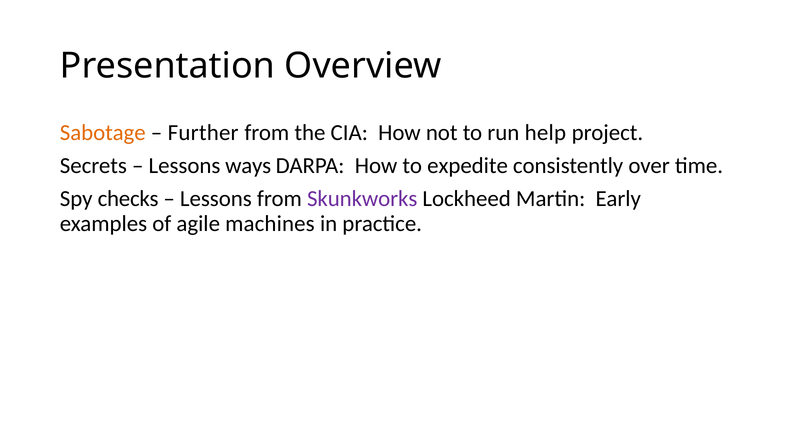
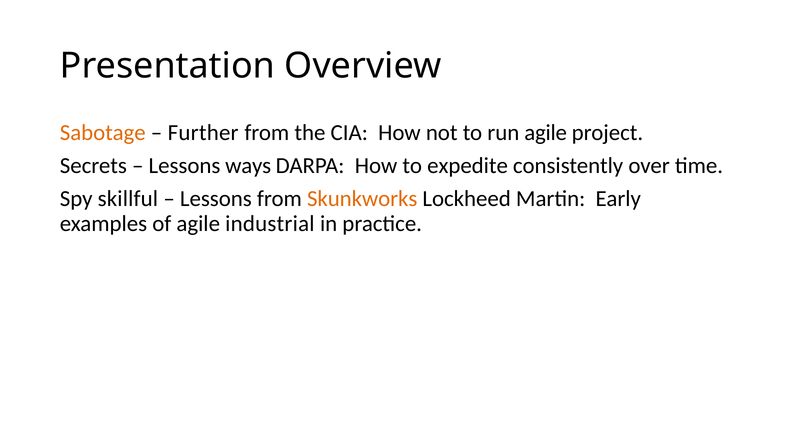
run help: help -> agile (546, 133)
checks: checks -> skillful (128, 199)
Skunkworks colour: purple -> orange (362, 199)
machines: machines -> industrial (270, 223)
